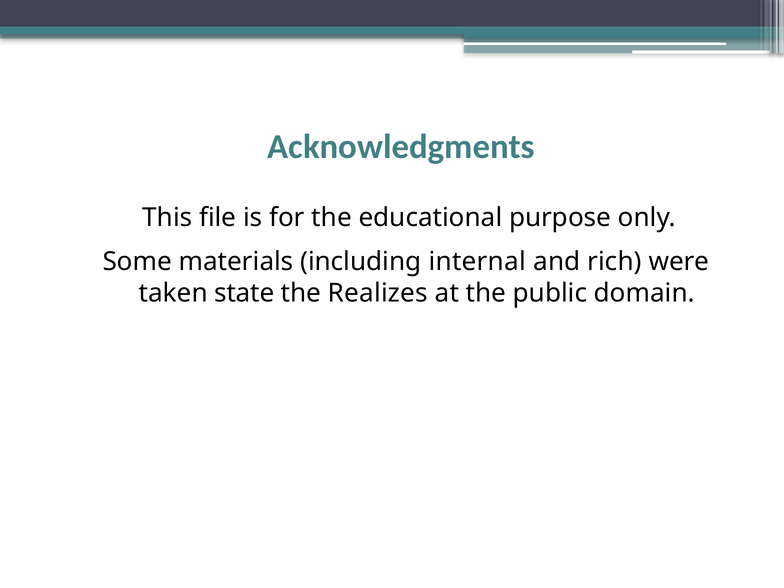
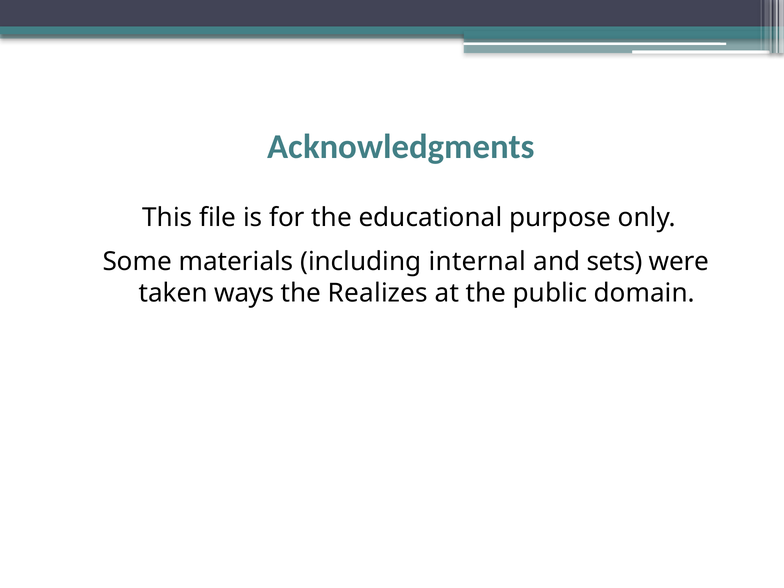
rich: rich -> sets (615, 262)
state: state -> ways (244, 293)
